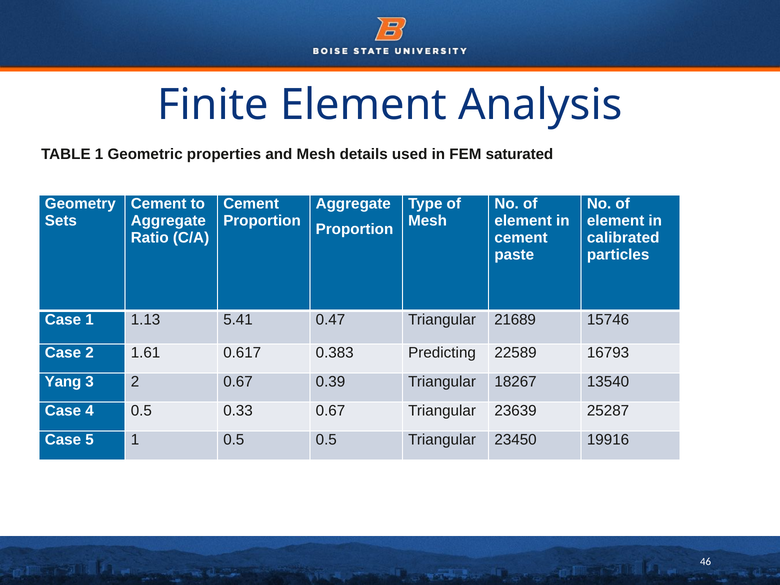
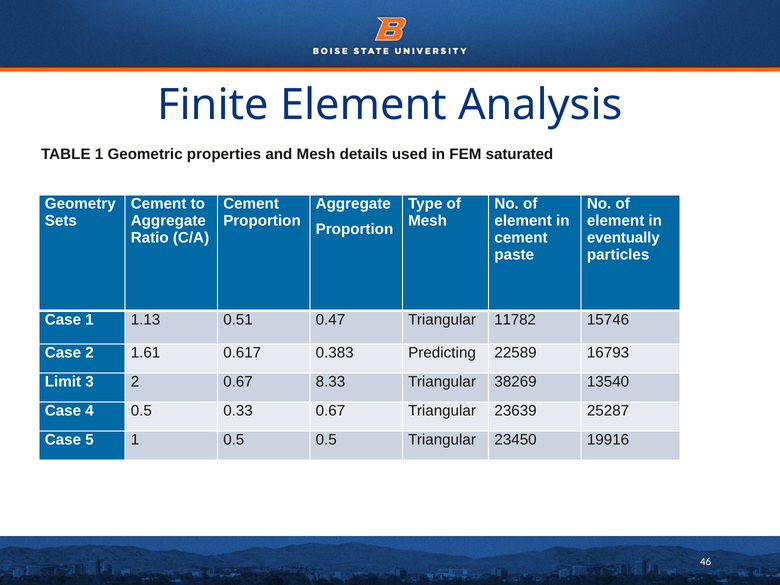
calibrated: calibrated -> eventually (623, 238)
5.41: 5.41 -> 0.51 (238, 320)
21689: 21689 -> 11782 (515, 320)
Yang: Yang -> Limit (63, 382)
0.39: 0.39 -> 8.33 (330, 382)
18267: 18267 -> 38269 (516, 382)
